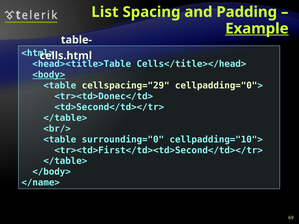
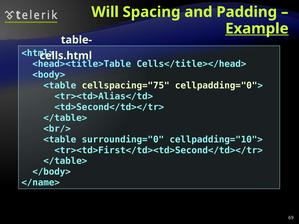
List: List -> Will (105, 12)
<body> underline: present -> none (49, 75)
cellspacing="29: cellspacing="29 -> cellspacing="75 (126, 86)
<tr><td>Donec</td>: <tr><td>Donec</td> -> <tr><td>Alias</td> (104, 96)
